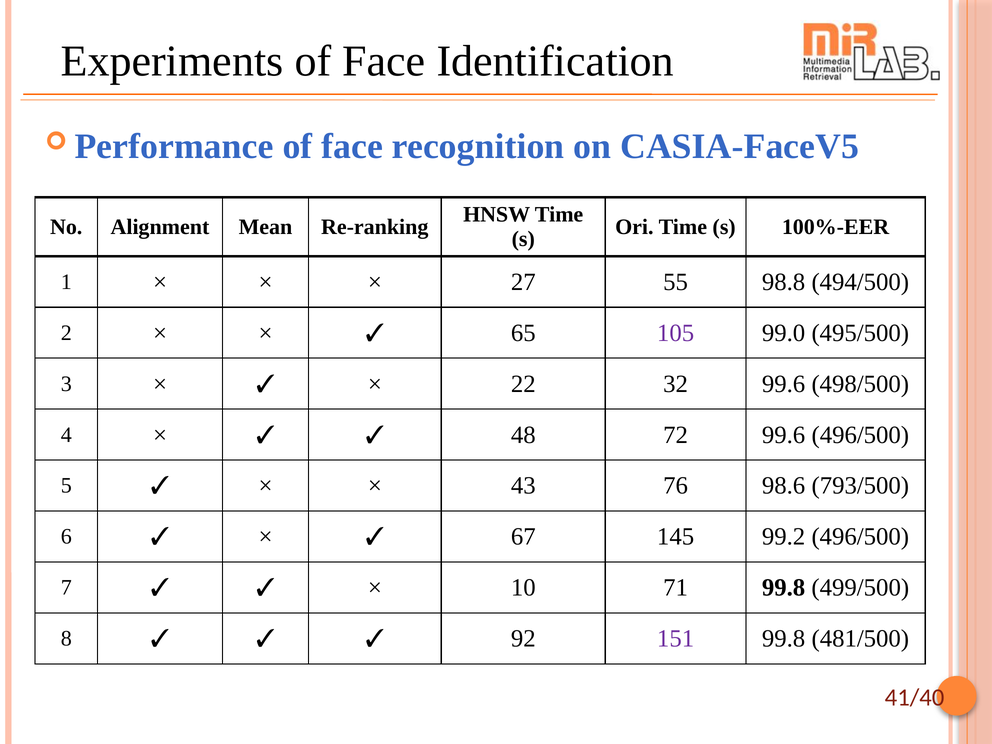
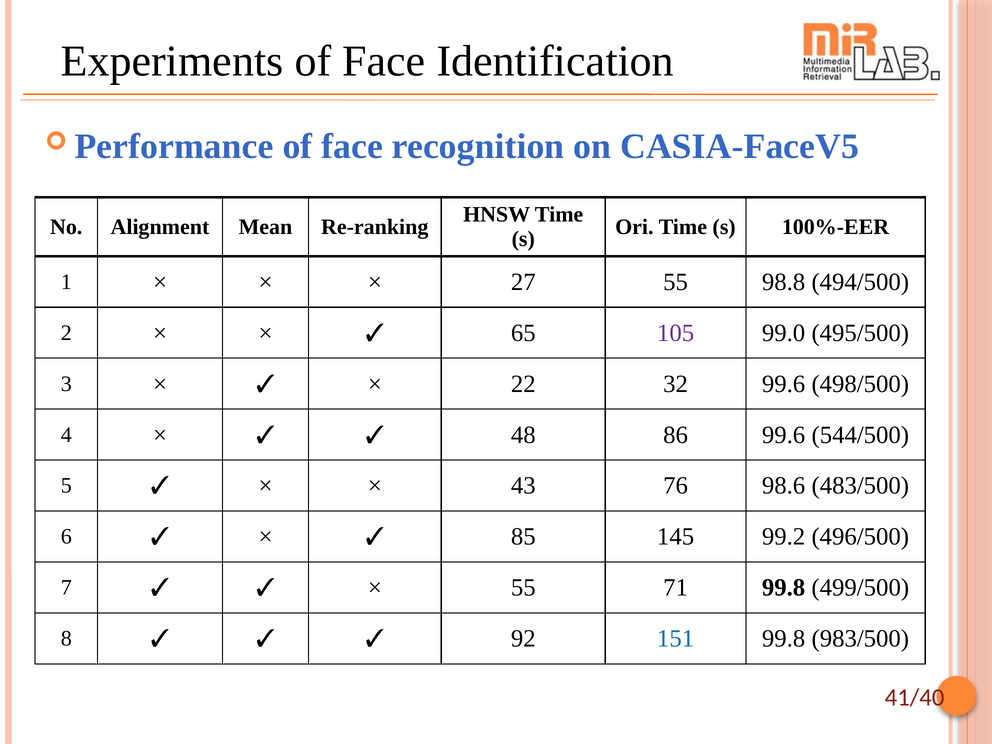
72: 72 -> 86 (676, 435)
99.6 496/500: 496/500 -> 544/500 (860, 435)
793/500: 793/500 -> 483/500 (860, 486)
67: 67 -> 85 (523, 537)
10: 10 -> 55 (523, 588)
151 colour: purple -> blue (676, 639)
481/500: 481/500 -> 983/500 (860, 639)
